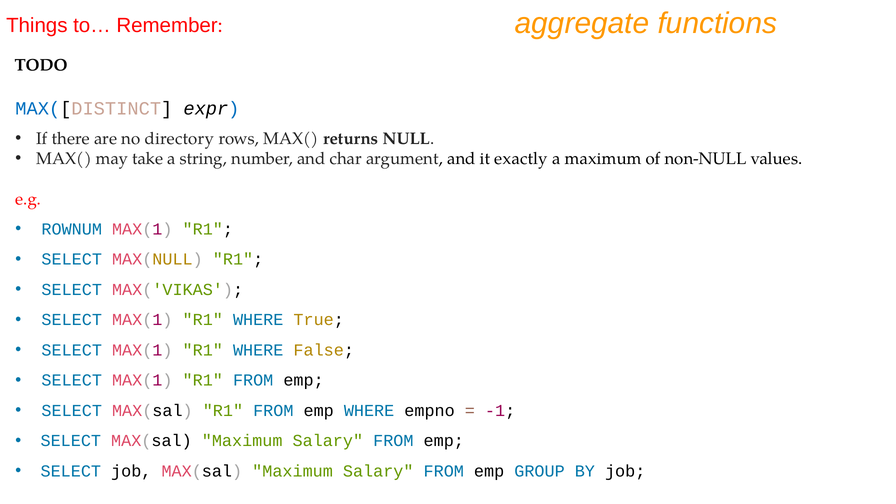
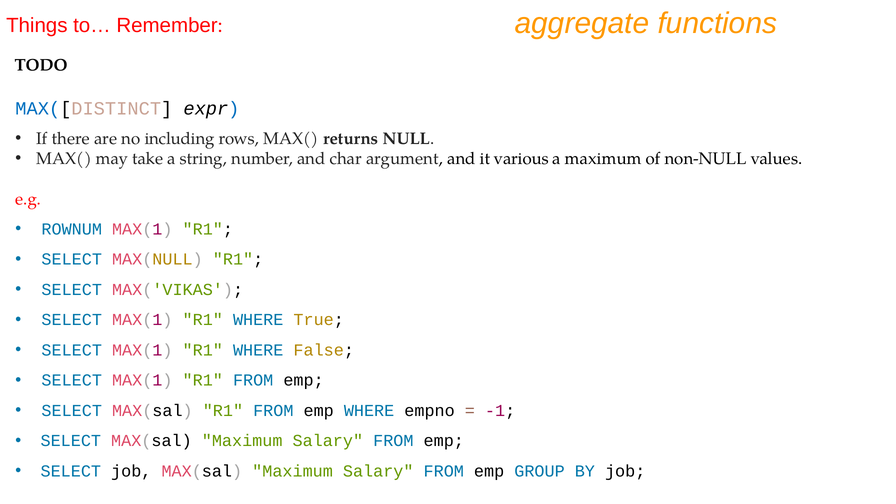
directory: directory -> including (180, 138)
exactly: exactly -> various (521, 159)
